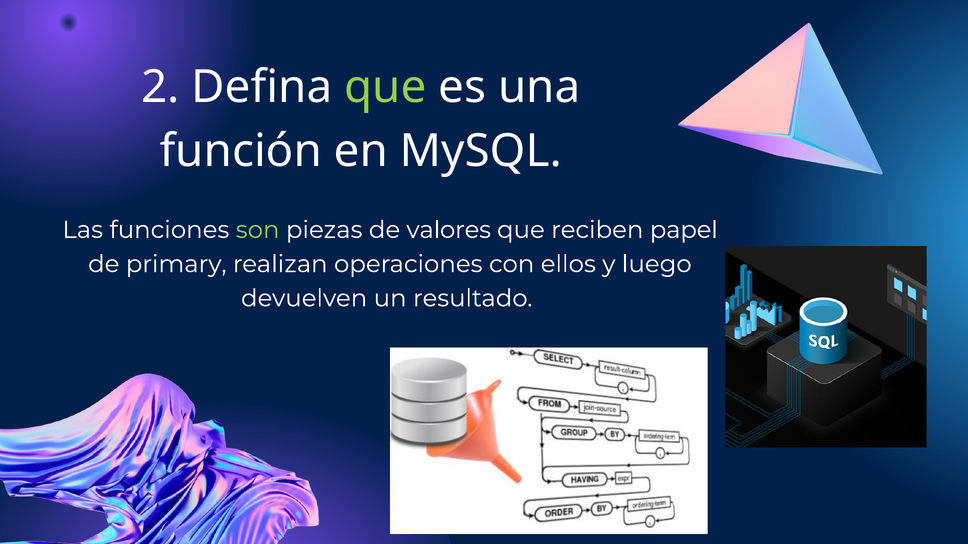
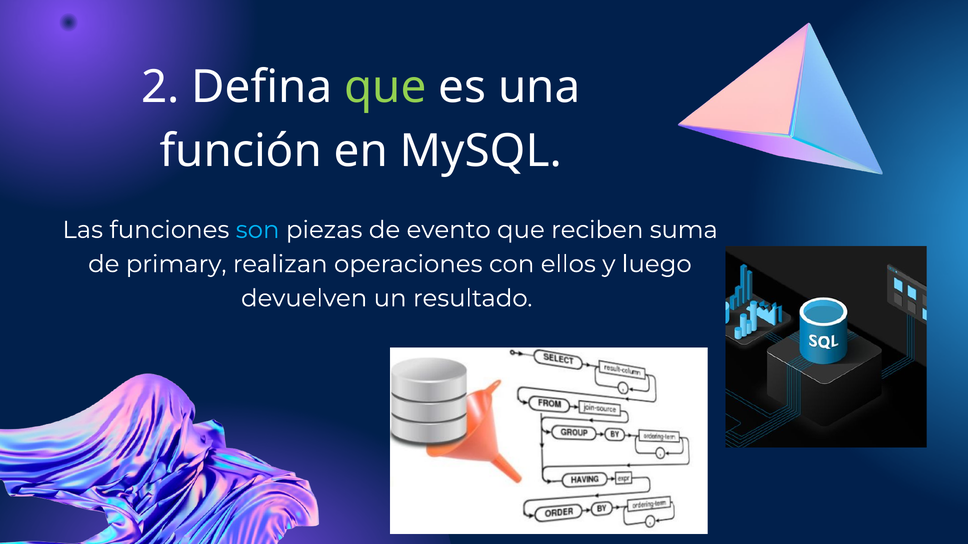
son colour: light green -> light blue (258, 230)
valores: valores -> evento (449, 230)
papel: papel -> suma (684, 230)
